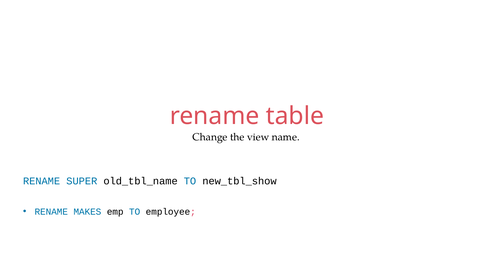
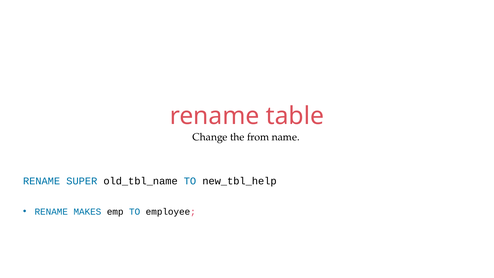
view: view -> from (258, 137)
new_tbl_show: new_tbl_show -> new_tbl_help (239, 181)
